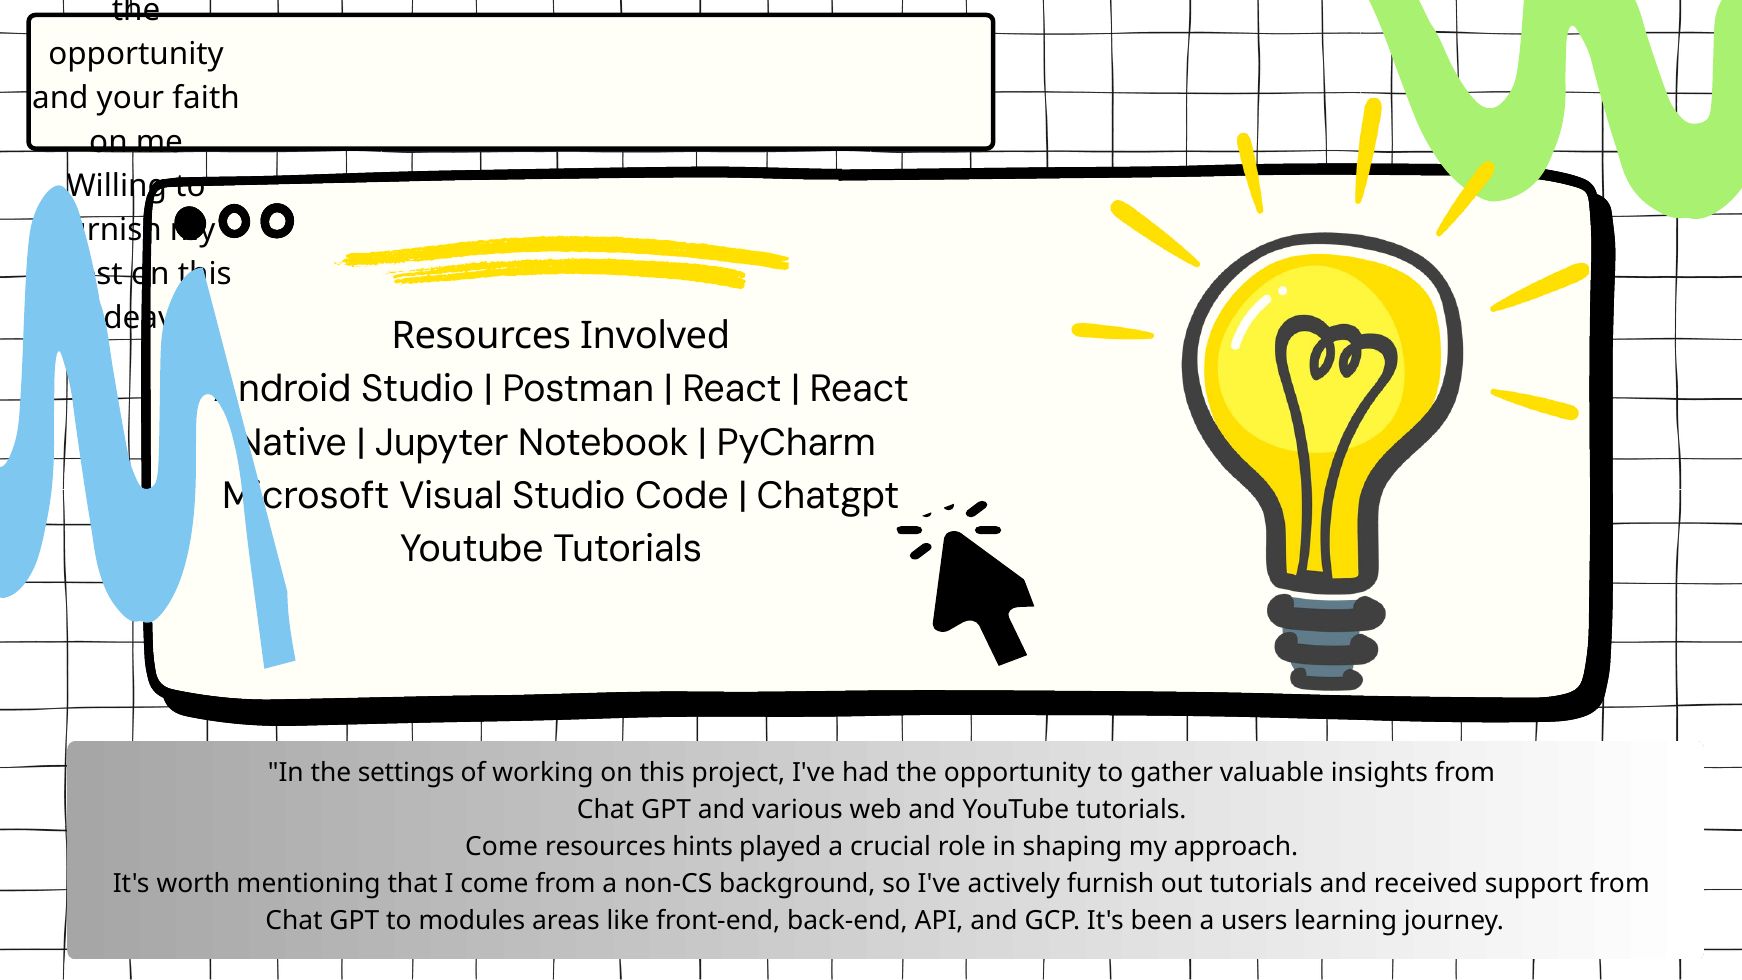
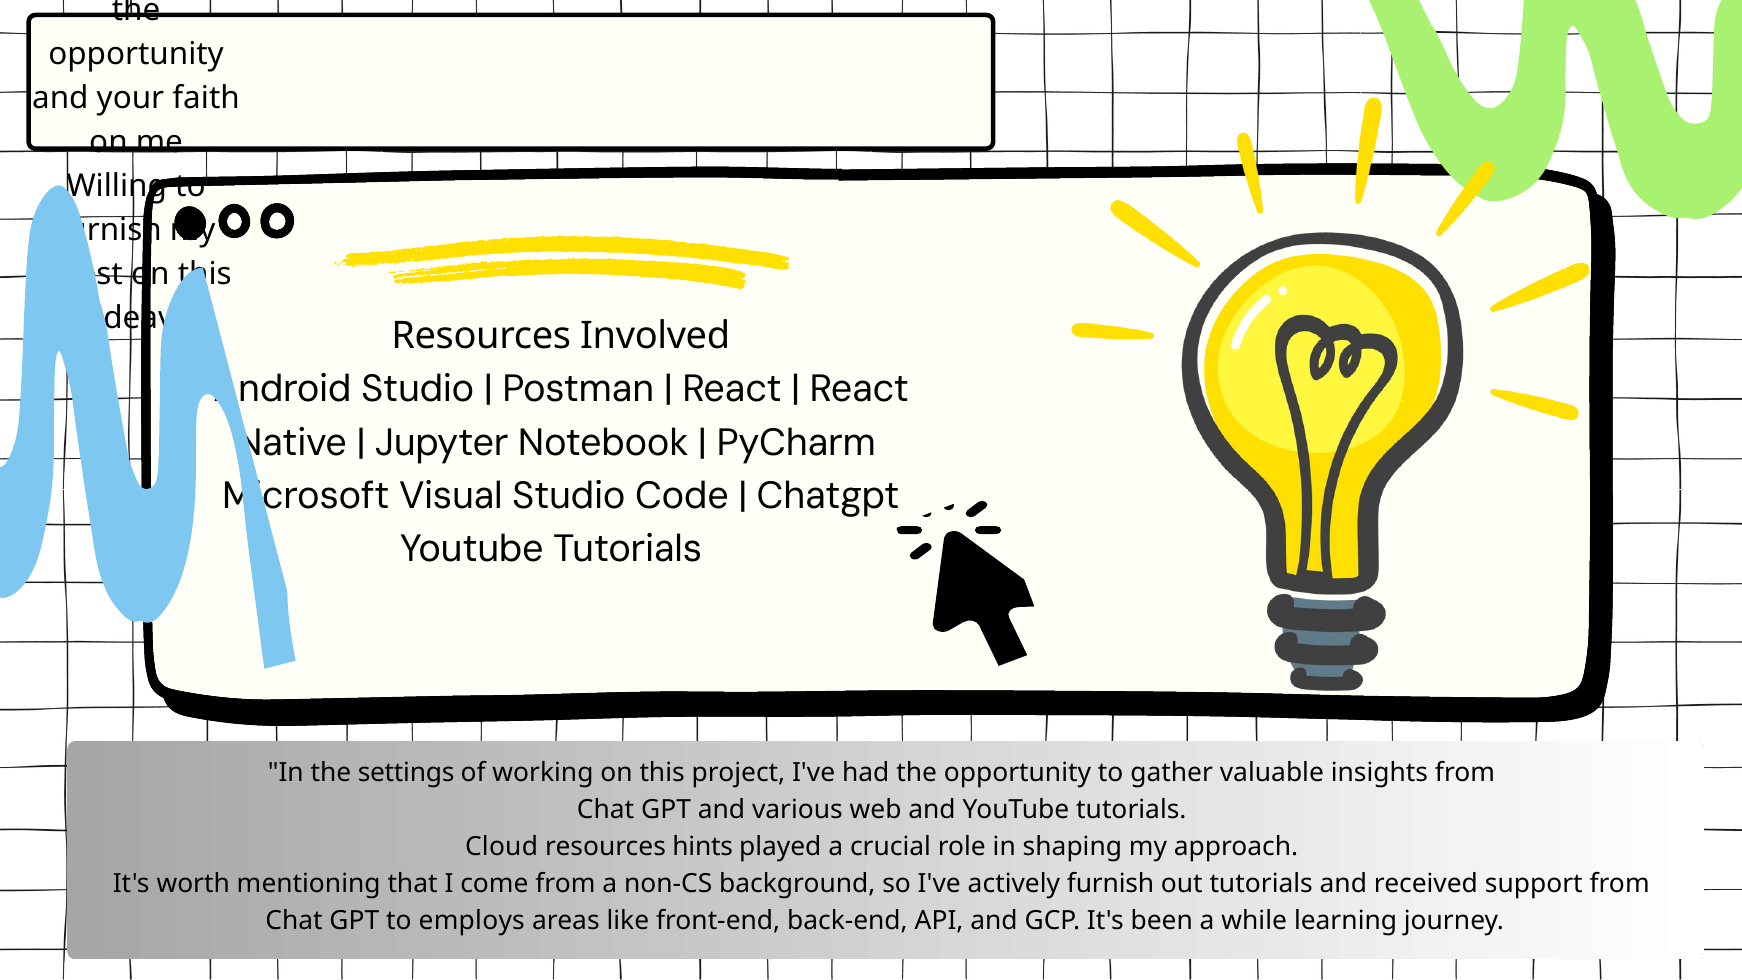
Come: Come -> Cloud (502, 847)
modules: modules -> employs (472, 921)
users: users -> while (1254, 921)
